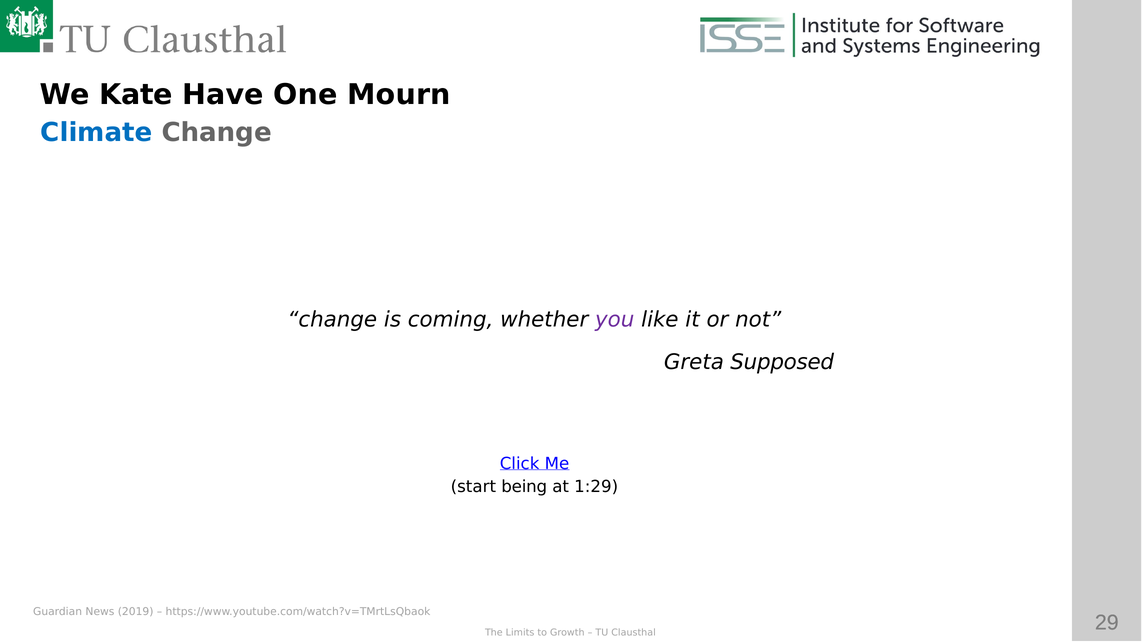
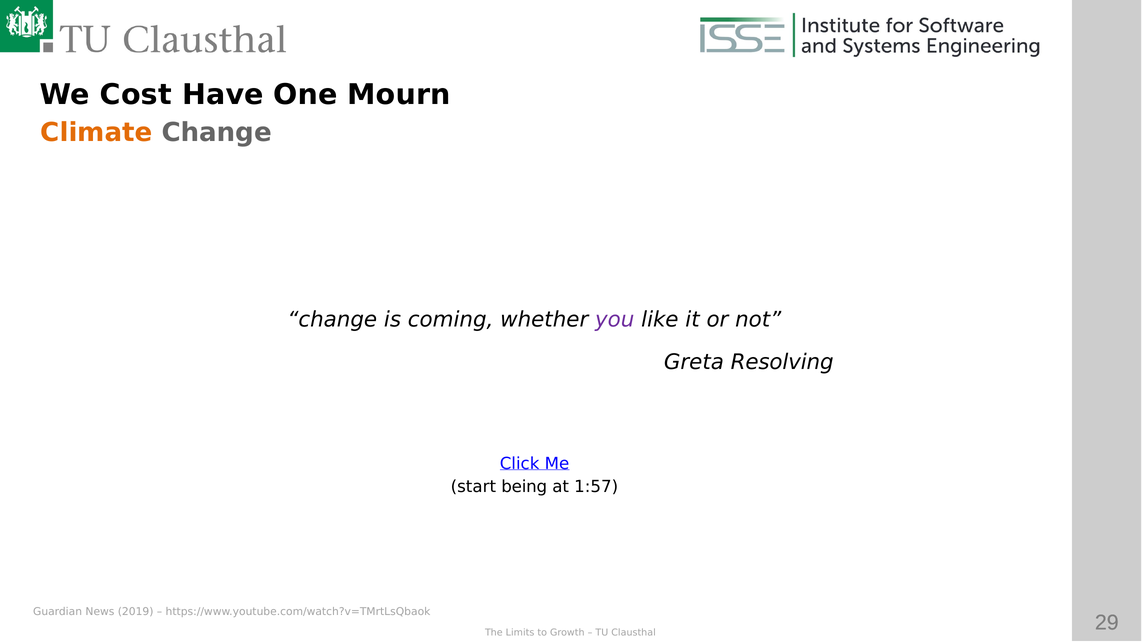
Kate: Kate -> Cost (136, 95)
Climate colour: blue -> orange (97, 132)
Supposed: Supposed -> Resolving (782, 362)
1:29: 1:29 -> 1:57 (596, 487)
